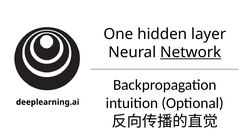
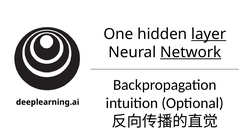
layer underline: none -> present (209, 34)
